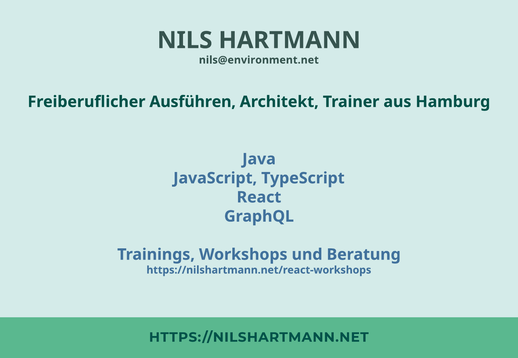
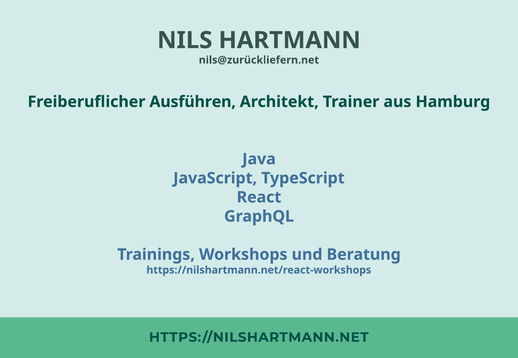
nils@environment.net: nils@environment.net -> nils@zurückliefern.net (259, 60)
